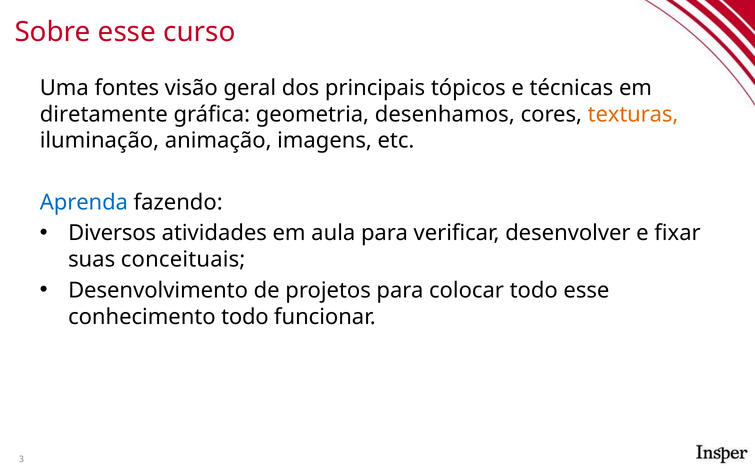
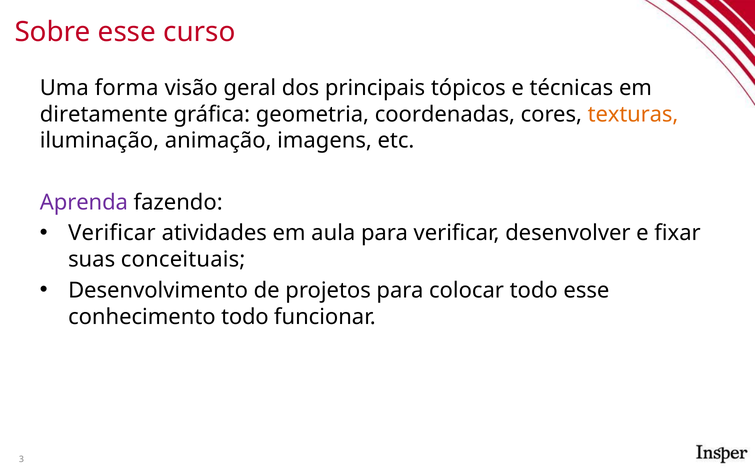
fontes: fontes -> forma (127, 88)
desenhamos: desenhamos -> coordenadas (445, 114)
Aprenda colour: blue -> purple (84, 202)
Diversos: Diversos -> Verificar (112, 233)
